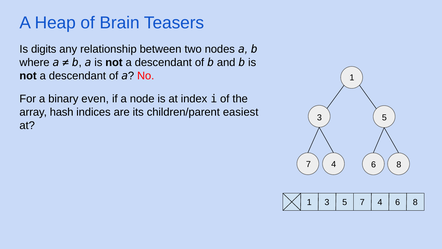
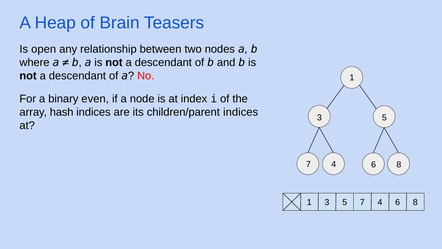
digits: digits -> open (44, 49)
children/parent easiest: easiest -> indices (241, 112)
